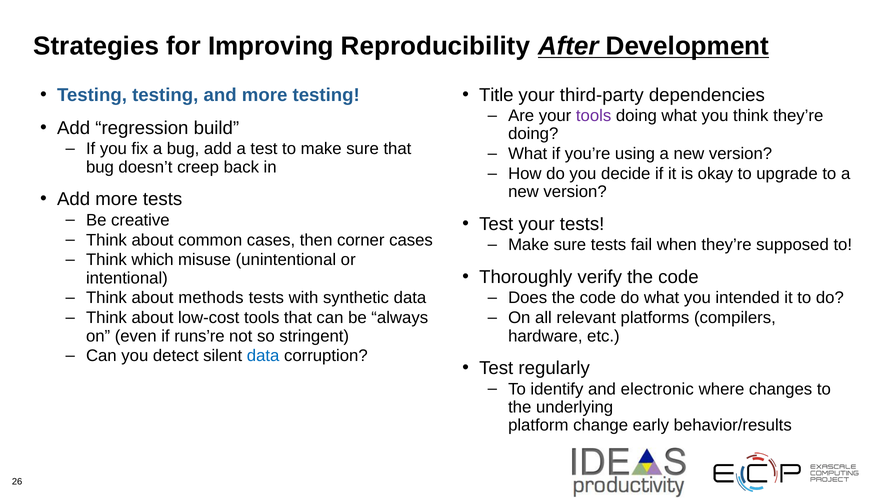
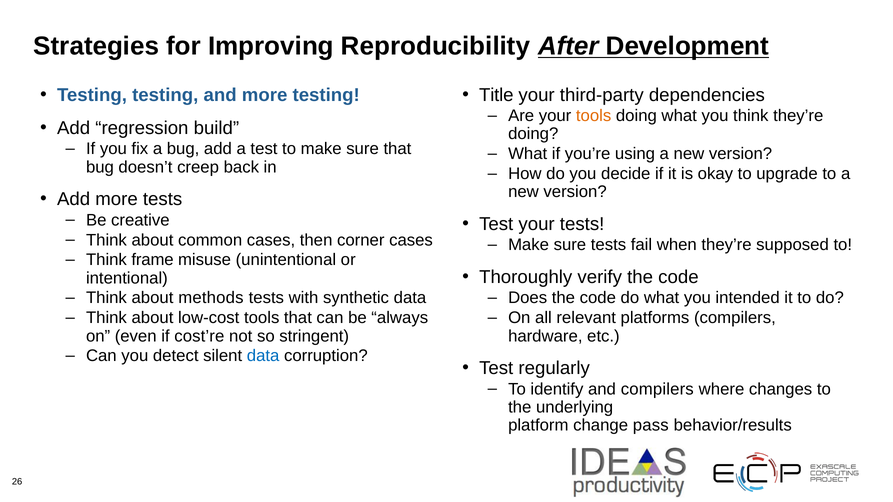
tools colour: purple -> orange (594, 116)
which: which -> frame (153, 260)
runs’re: runs’re -> cost’re (199, 336)
and electronic: electronic -> compilers (657, 389)
early: early -> pass (651, 426)
